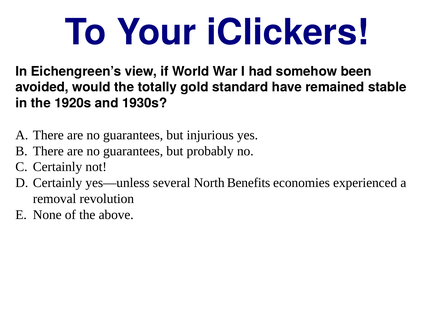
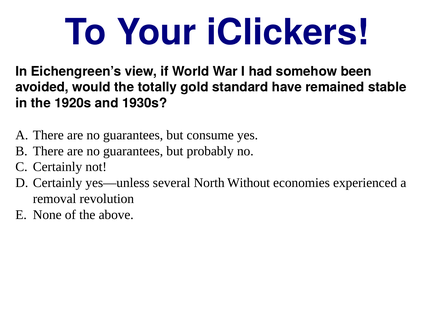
injurious: injurious -> consume (210, 135)
Benefits: Benefits -> Without (249, 183)
